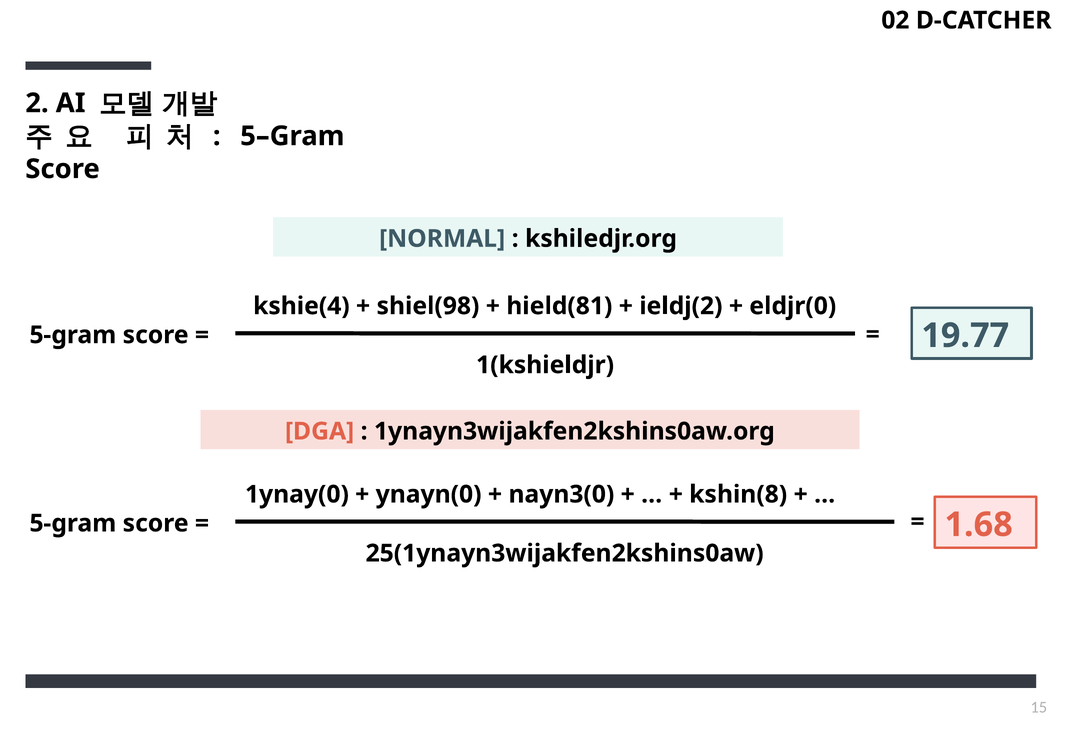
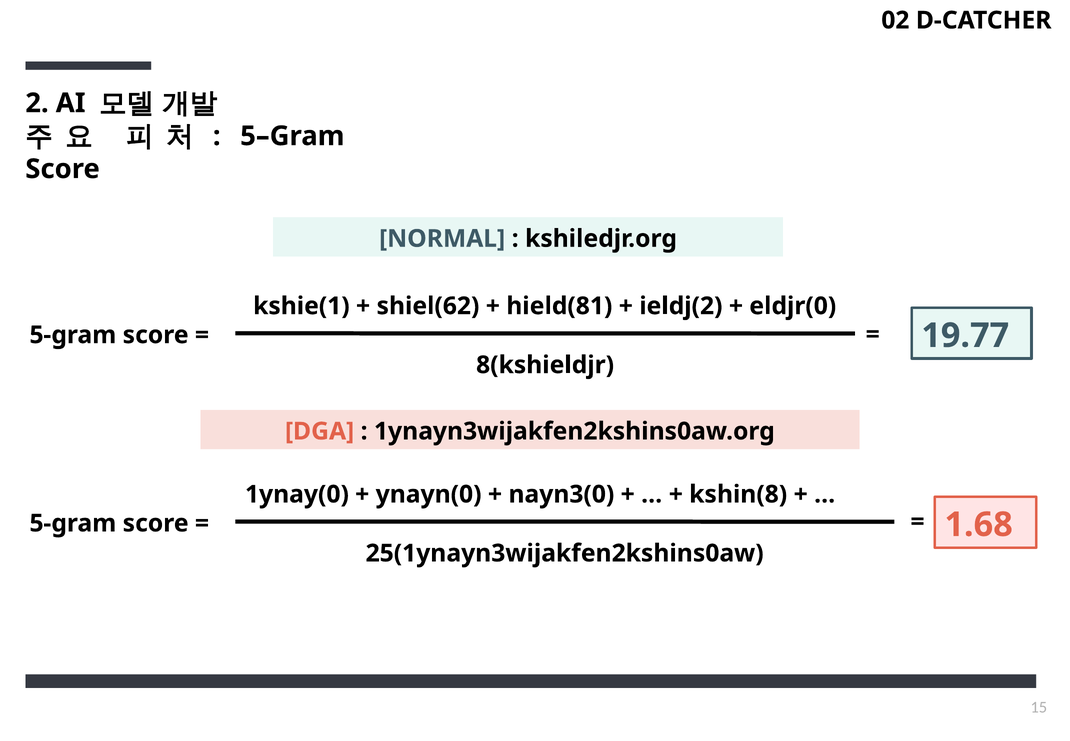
kshie(4: kshie(4 -> kshie(1 (301, 306)
shiel(98: shiel(98 -> shiel(62 (428, 306)
1(kshieldjr: 1(kshieldjr -> 8(kshieldjr (545, 365)
